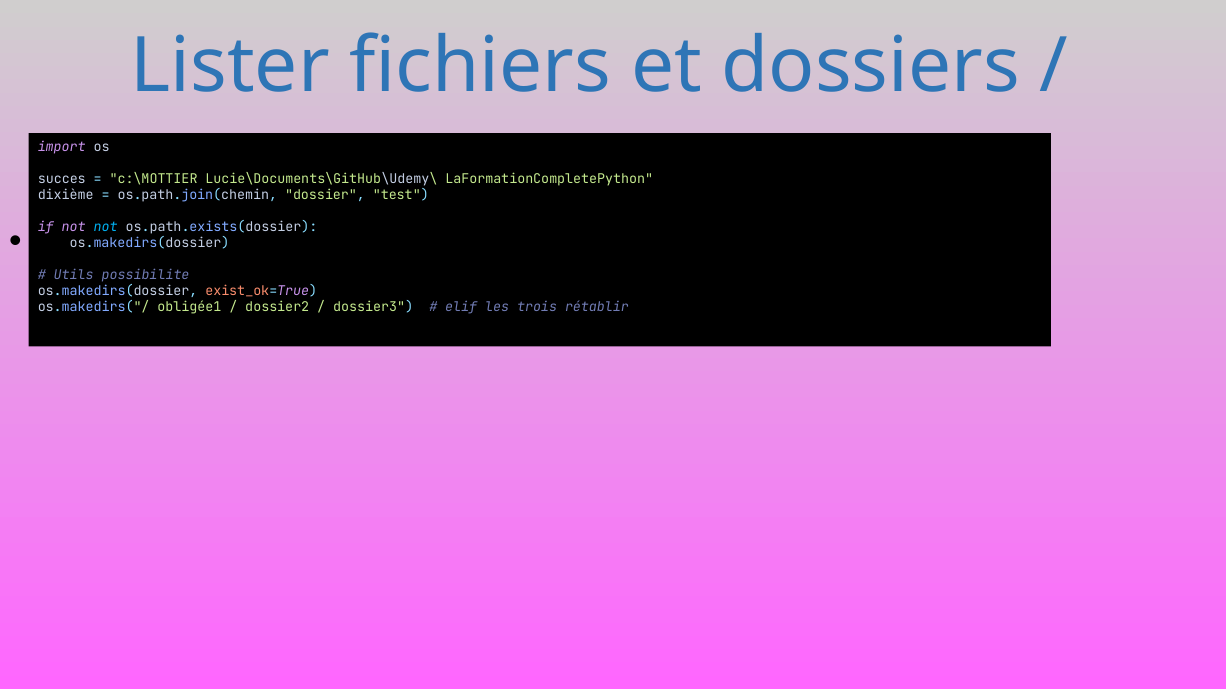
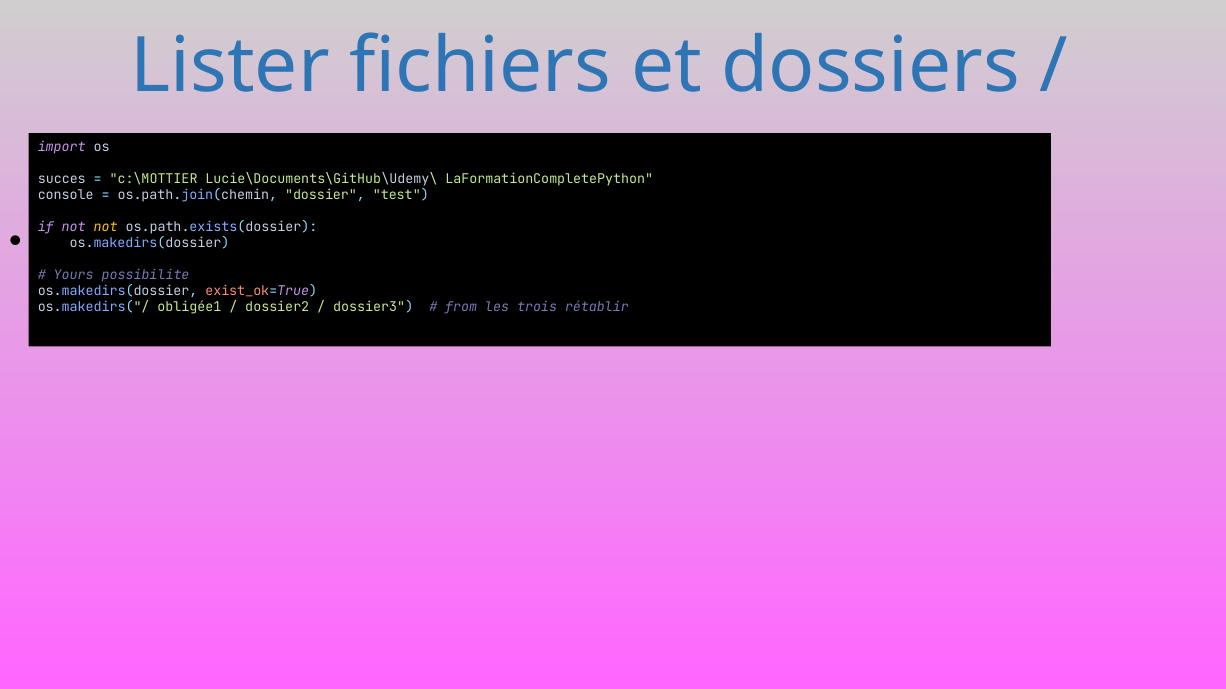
dixième: dixième -> console (66, 195)
not colour: light blue -> yellow (106, 227)
Utils: Utils -> Yours (74, 275)
elif: elif -> from (461, 307)
